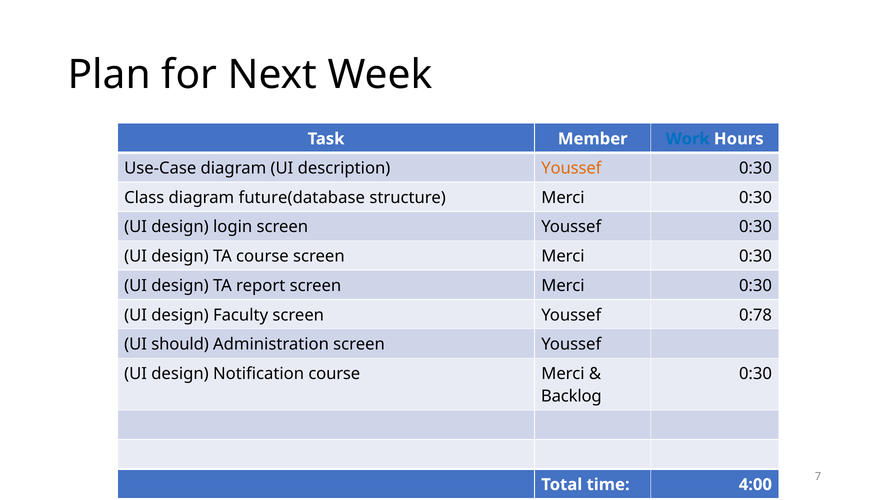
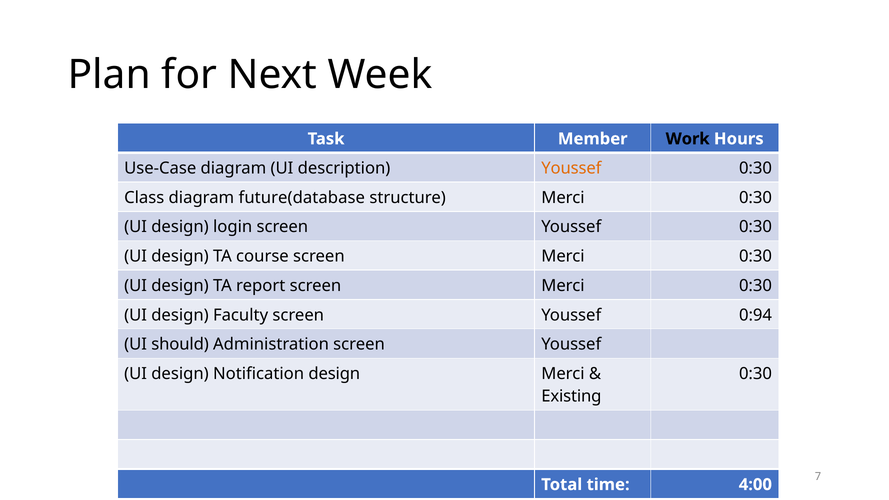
Work colour: blue -> black (688, 139)
0:78: 0:78 -> 0:94 (756, 315)
Notification course: course -> design (334, 374)
Backlog: Backlog -> Existing (571, 397)
